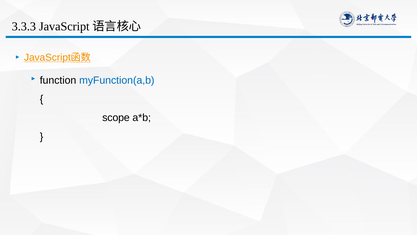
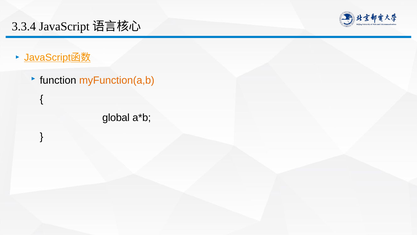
3.3.3: 3.3.3 -> 3.3.4 (24, 26)
myFunction(a,b colour: blue -> orange (117, 80)
scope: scope -> global (116, 118)
